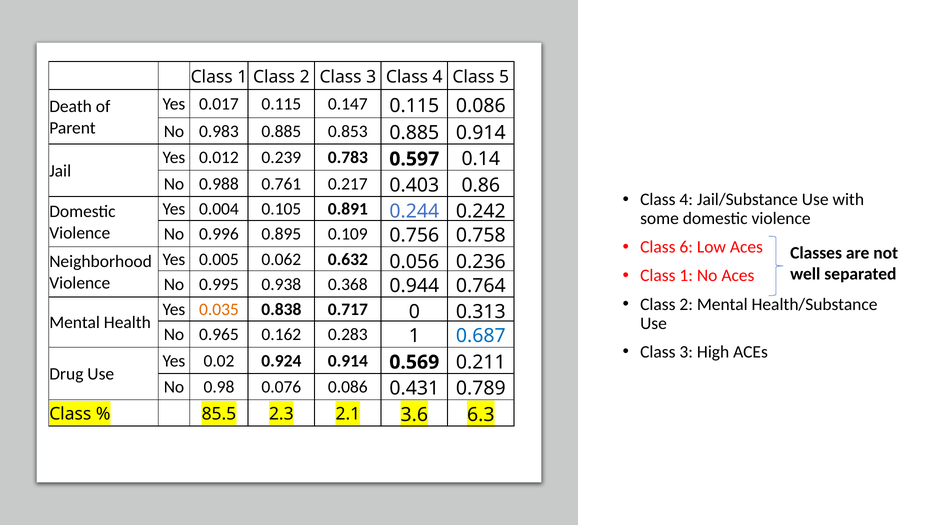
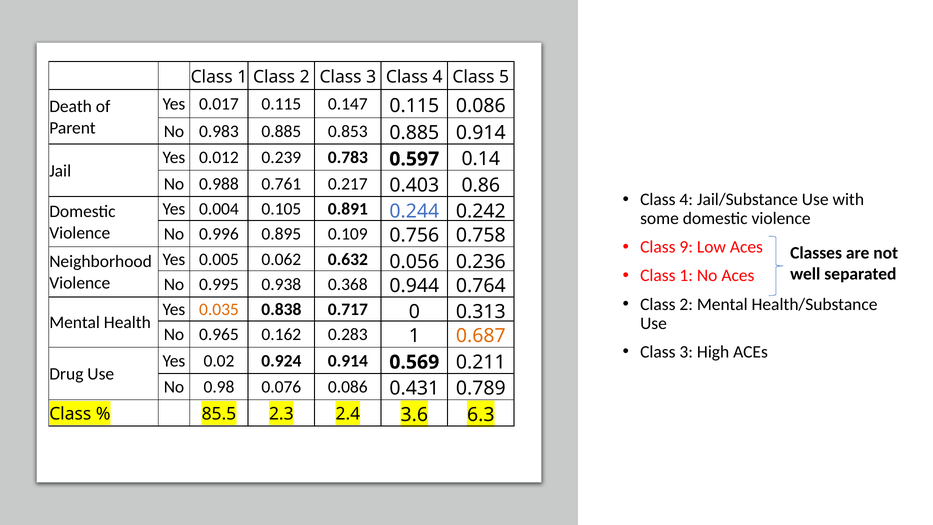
6: 6 -> 9 (686, 247)
0.687 colour: blue -> orange (481, 336)
2.1: 2.1 -> 2.4 (348, 414)
